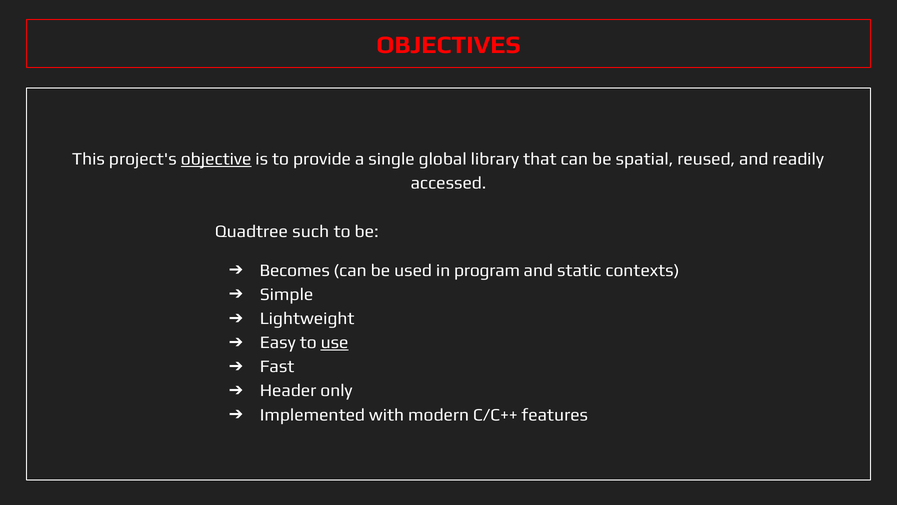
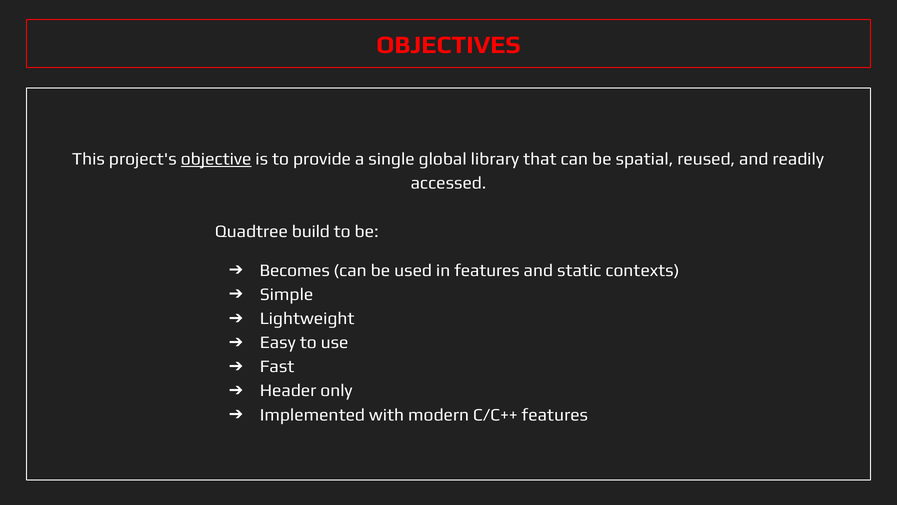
such: such -> build (311, 231)
in program: program -> features (487, 270)
use underline: present -> none (335, 342)
